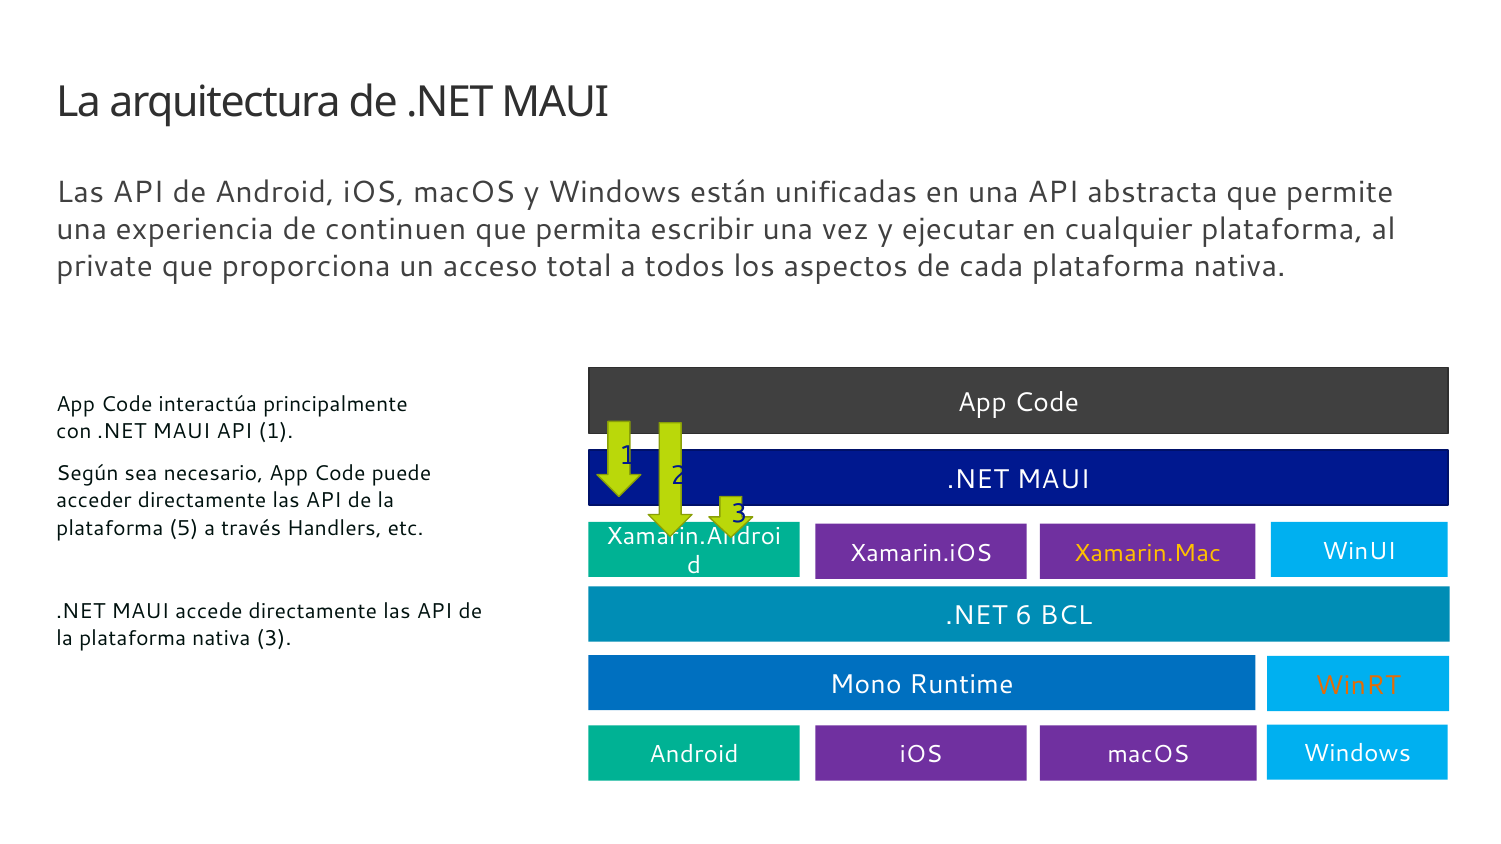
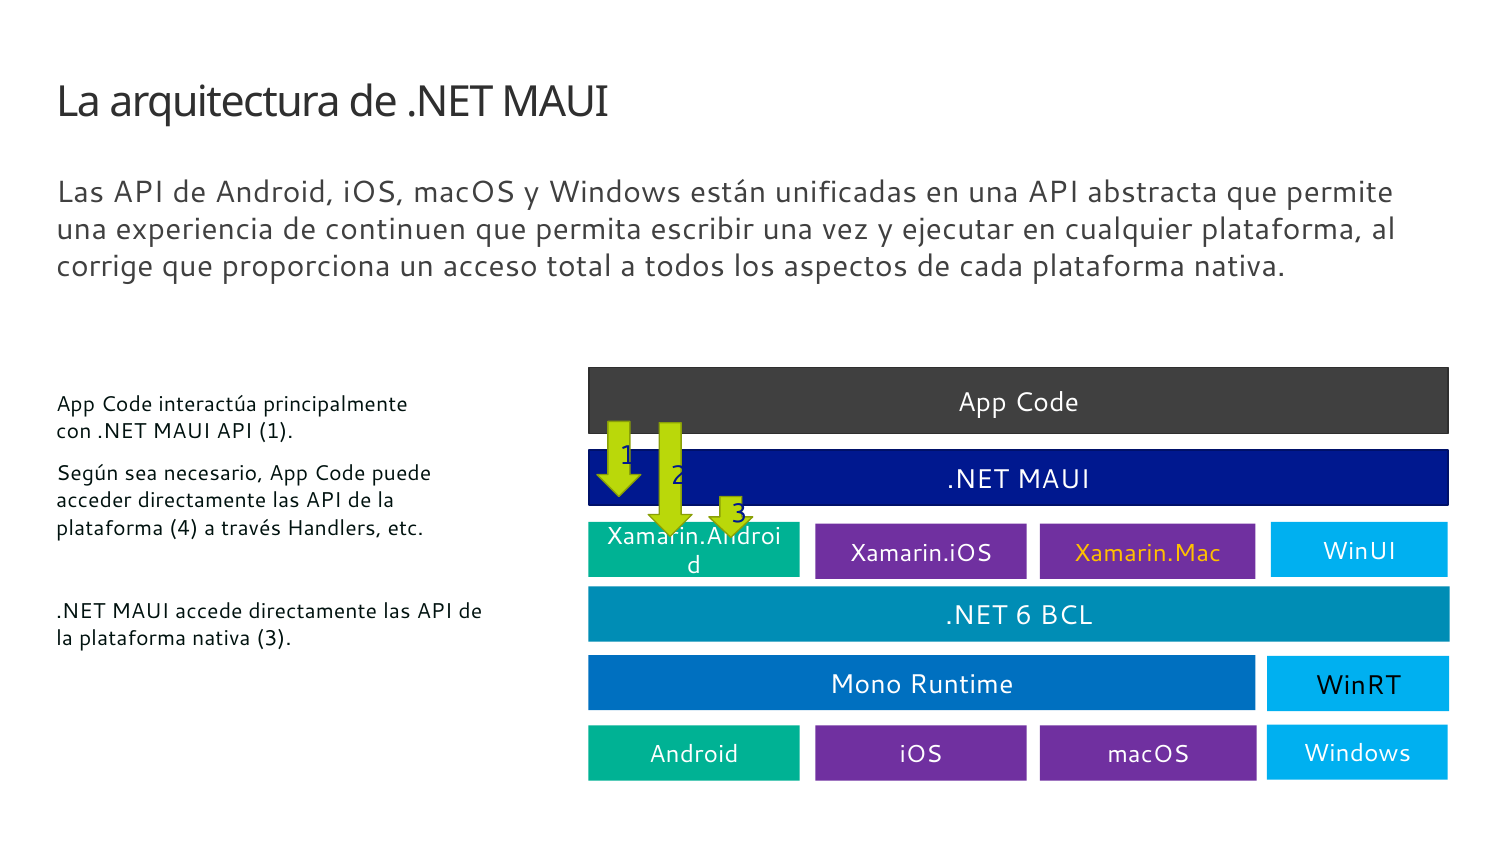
private: private -> corrige (105, 266)
5: 5 -> 4 (184, 528)
WinRT colour: orange -> black (1358, 686)
